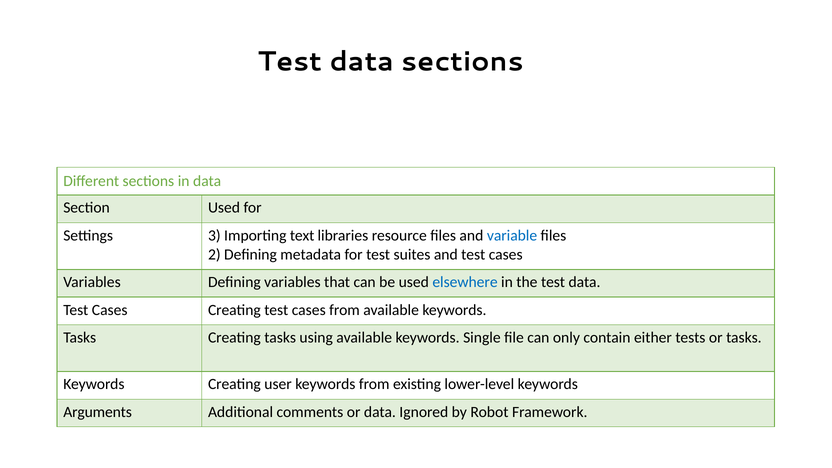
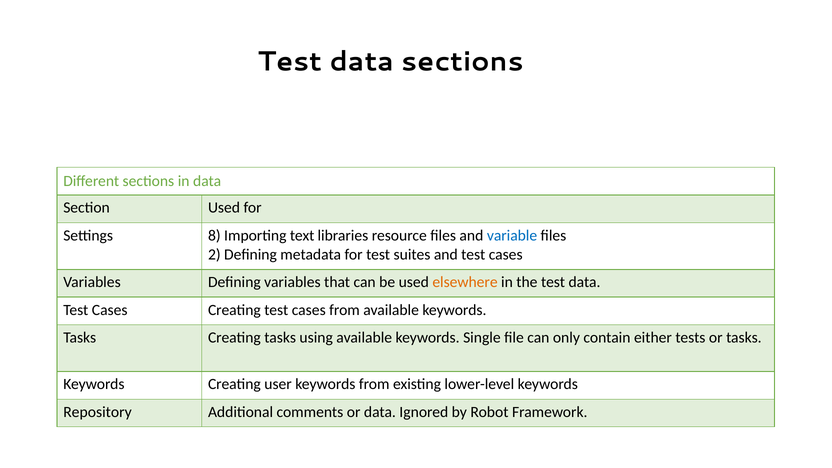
3: 3 -> 8 (214, 236)
elsewhere colour: blue -> orange (465, 282)
Arguments: Arguments -> Repository (98, 412)
